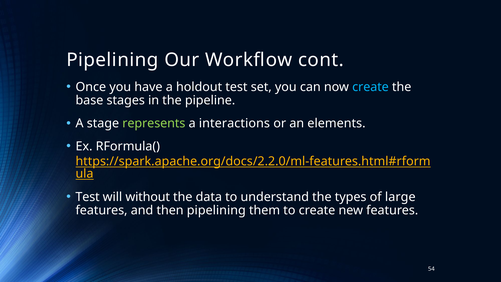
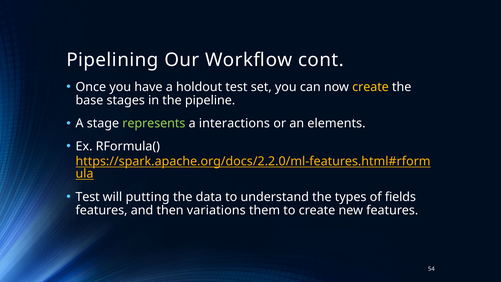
create colour: light blue -> yellow (370, 87)
without: without -> putting (148, 197)
large: large -> fields (400, 197)
then pipelining: pipelining -> variations (216, 210)
